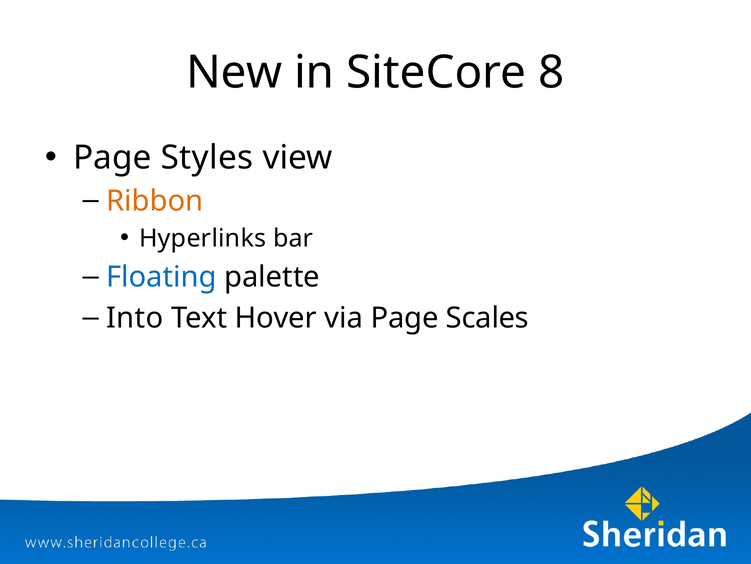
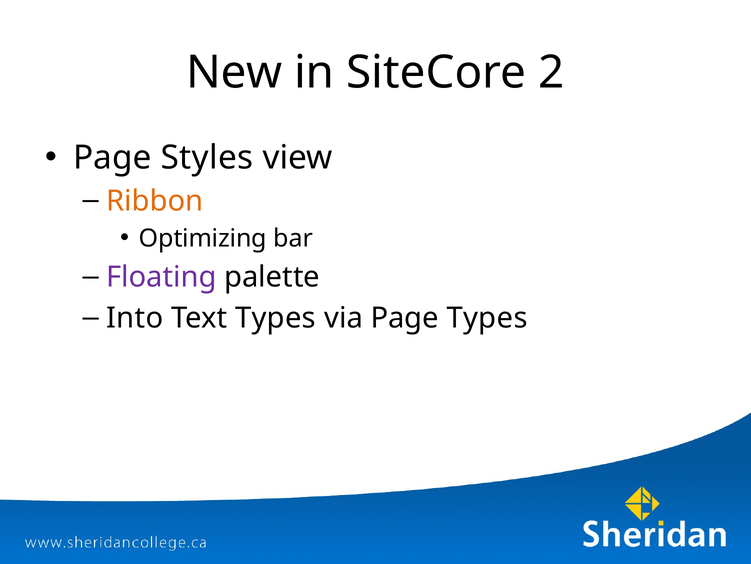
8: 8 -> 2 (551, 73)
Hyperlinks: Hyperlinks -> Optimizing (203, 238)
Floating colour: blue -> purple (161, 277)
Text Hover: Hover -> Types (276, 318)
Page Scales: Scales -> Types (487, 318)
